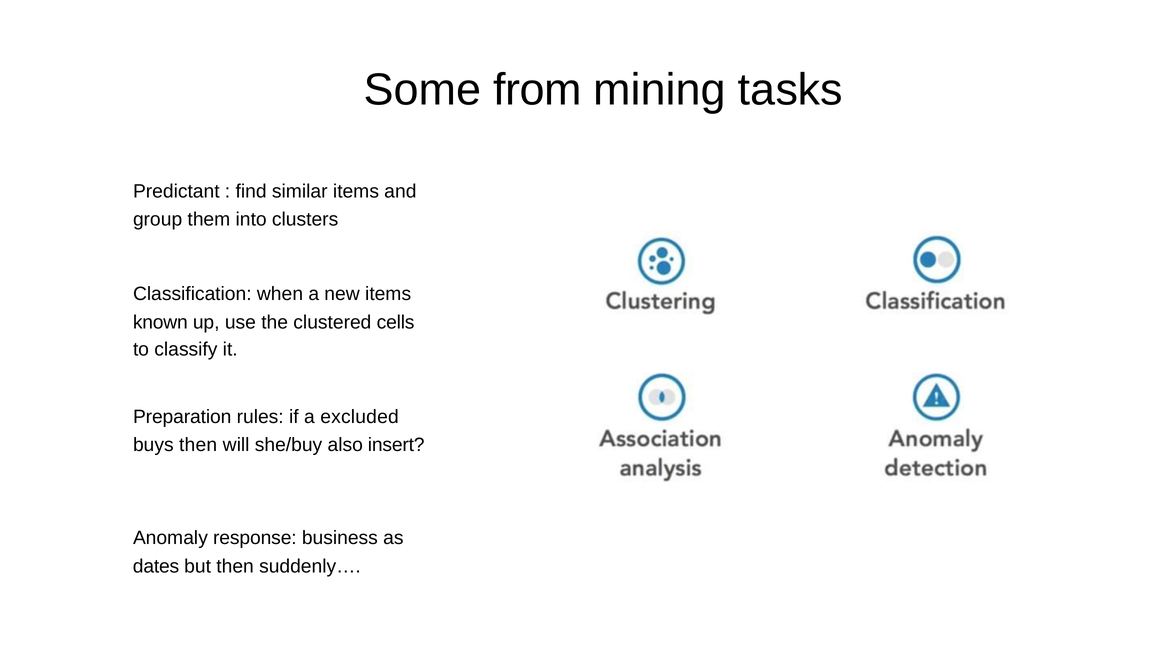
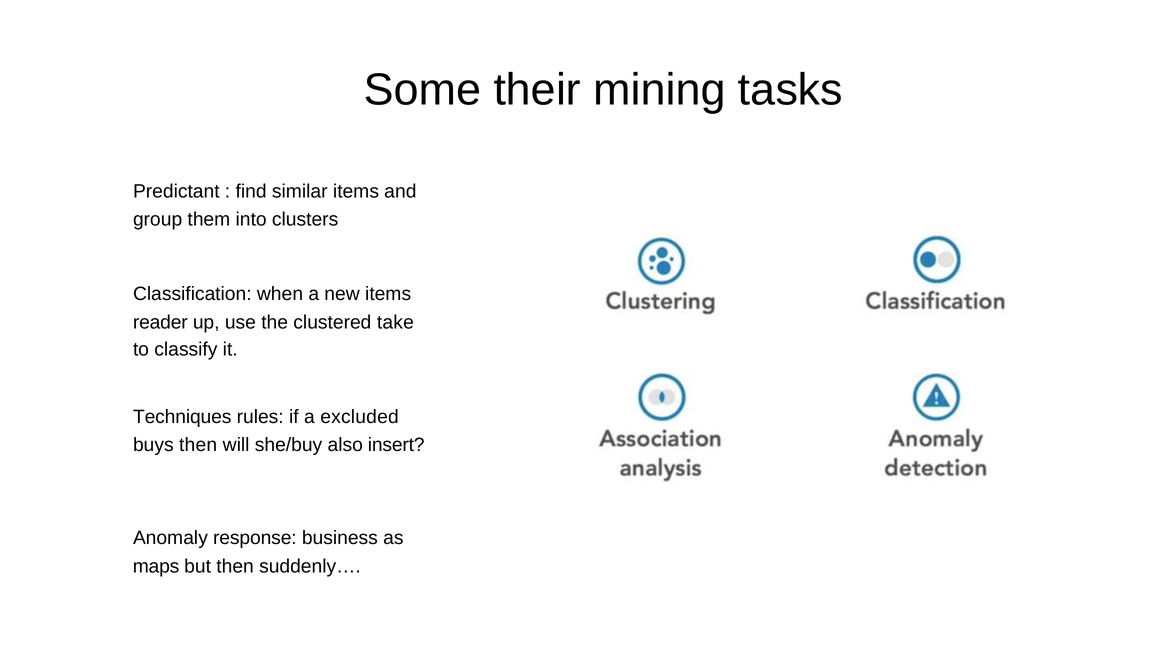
from: from -> their (537, 90)
known: known -> reader (160, 322)
cells: cells -> take (395, 322)
Preparation: Preparation -> Techniques (182, 417)
dates: dates -> maps (156, 566)
